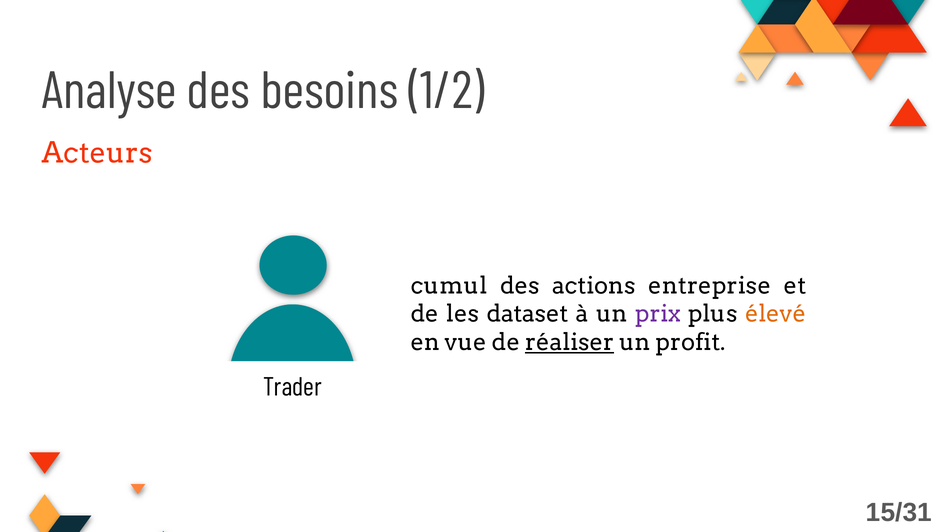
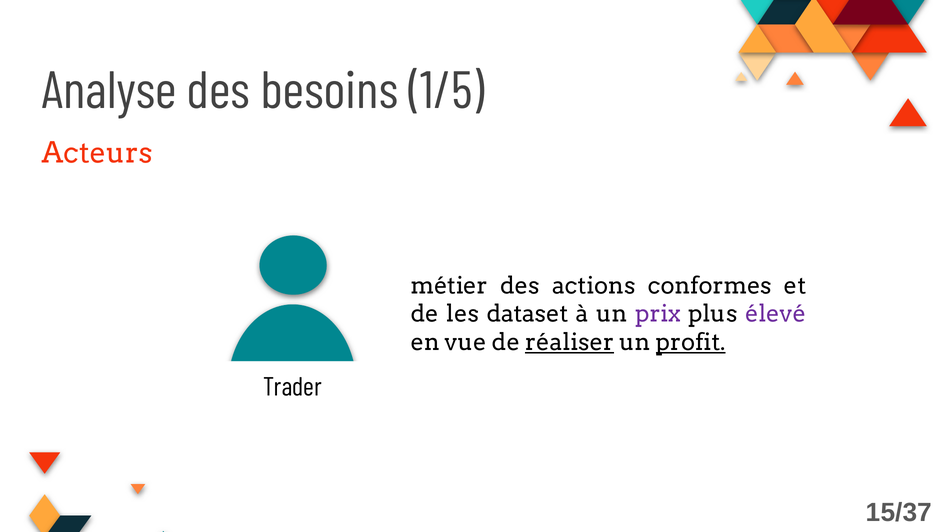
1/2: 1/2 -> 1/5 (447, 91)
cumul: cumul -> métier (449, 286)
entreprise: entreprise -> conformes (710, 286)
élevé colour: orange -> purple (776, 314)
profit underline: none -> present (691, 343)
15/31: 15/31 -> 15/37 (899, 512)
